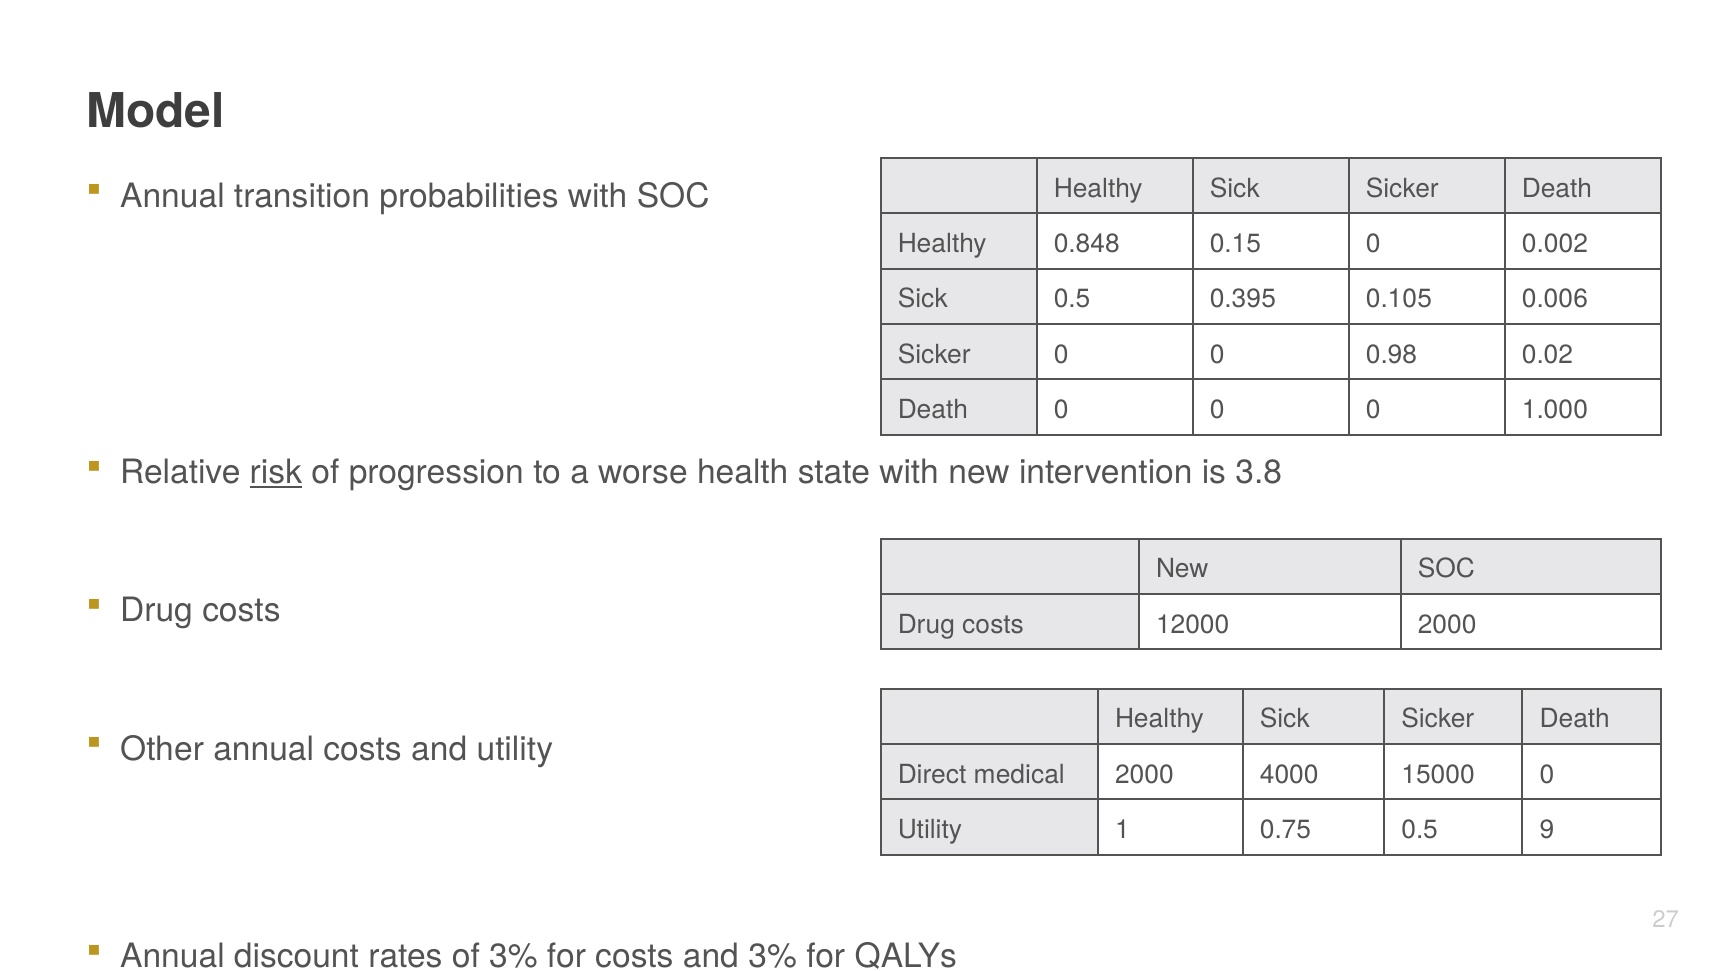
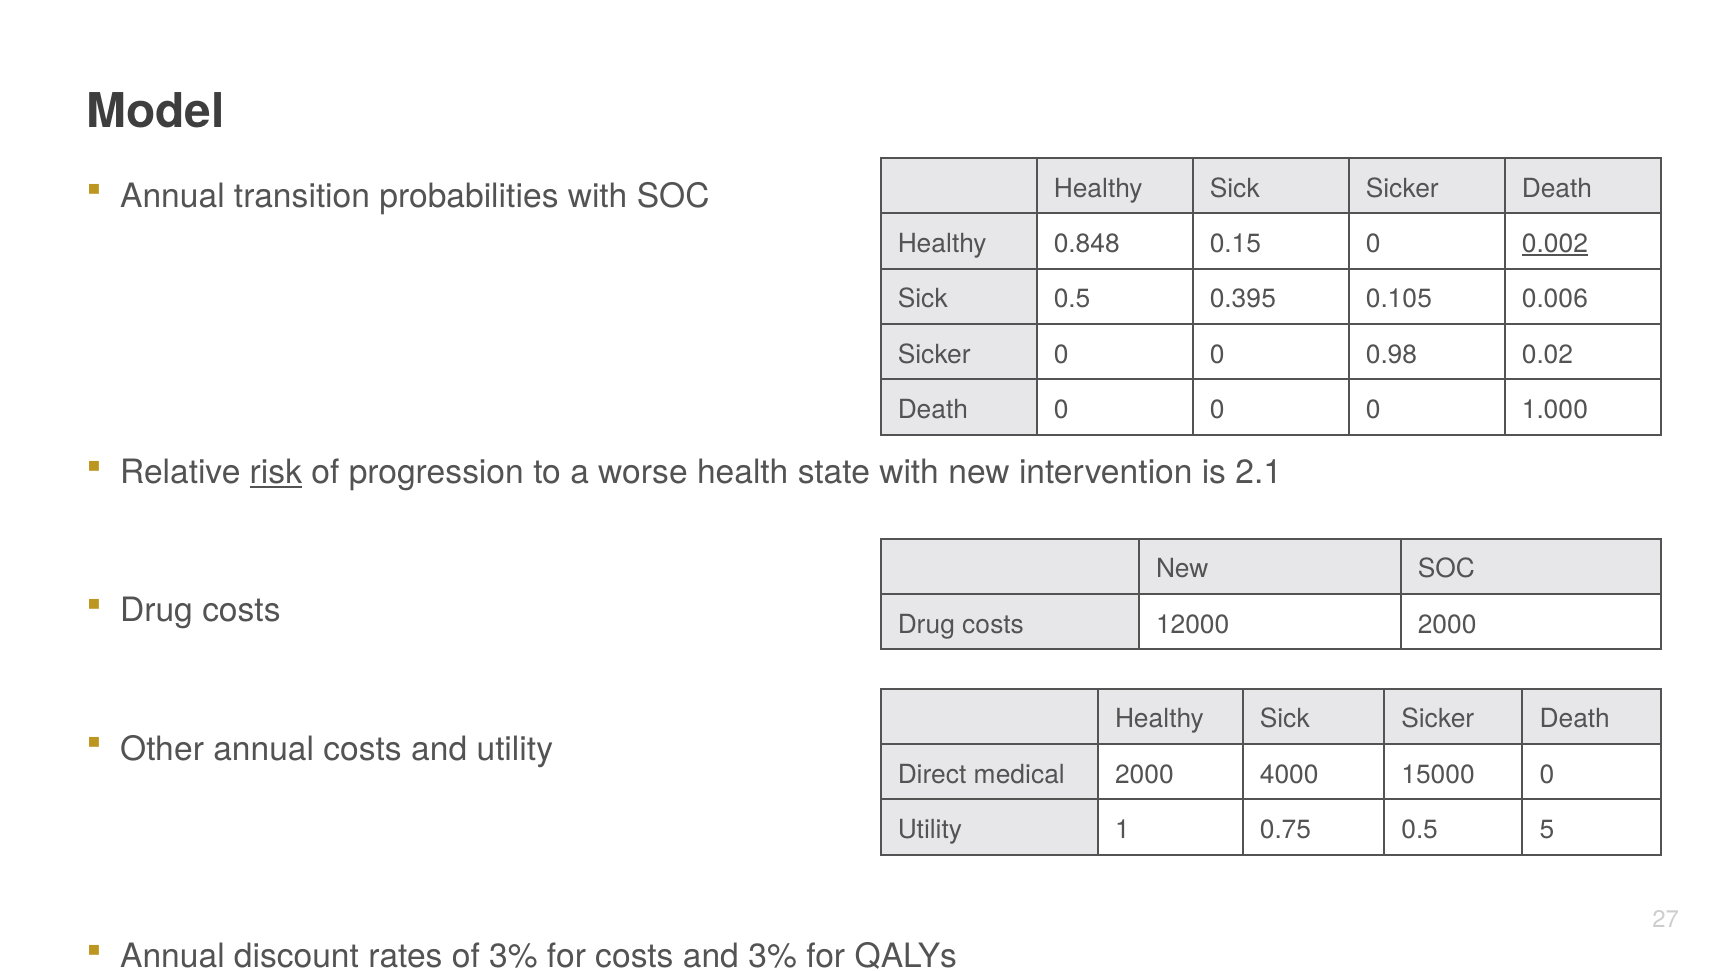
0.002 underline: none -> present (1555, 244)
3.8: 3.8 -> 2.1 (1259, 473)
9: 9 -> 5 (1547, 830)
